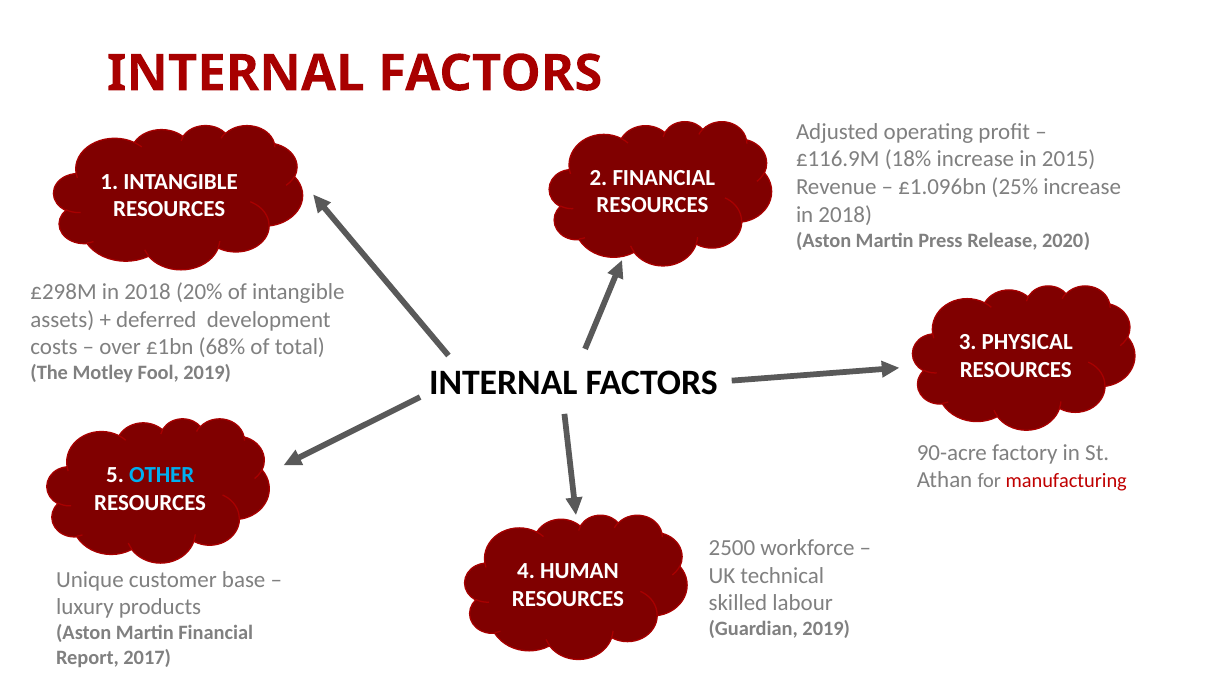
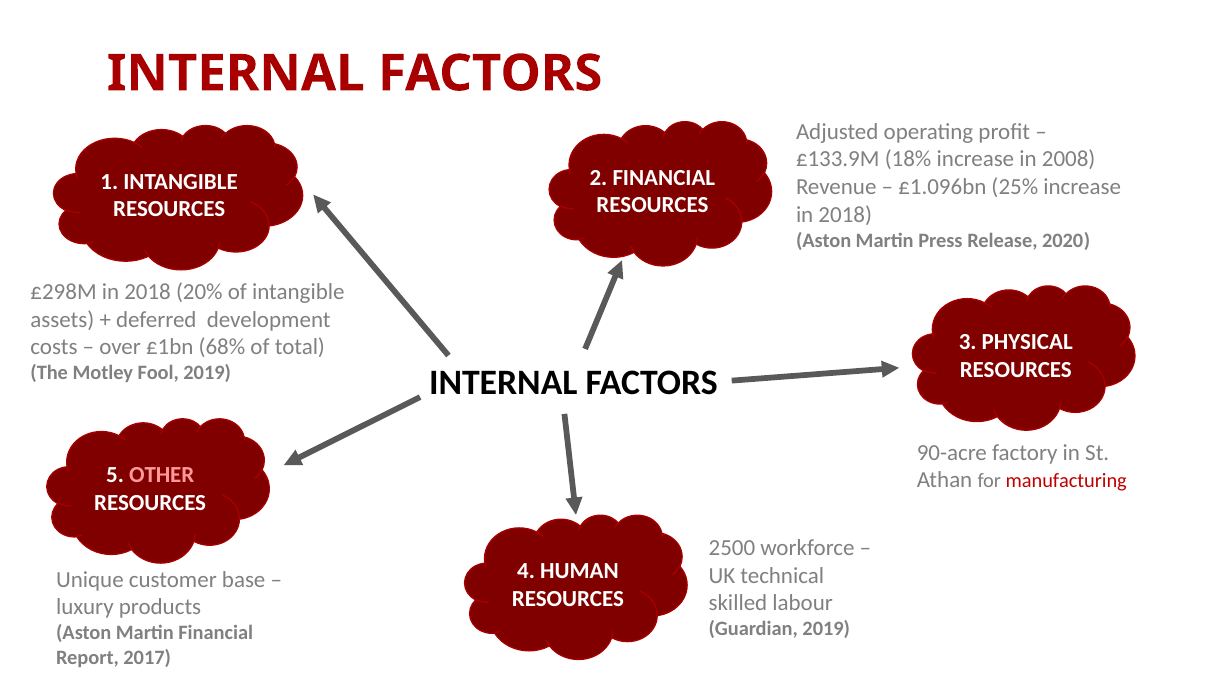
£116.9M: £116.9M -> £133.9M (838, 159)
2015: 2015 -> 2008 (1069, 159)
OTHER colour: light blue -> pink (162, 475)
